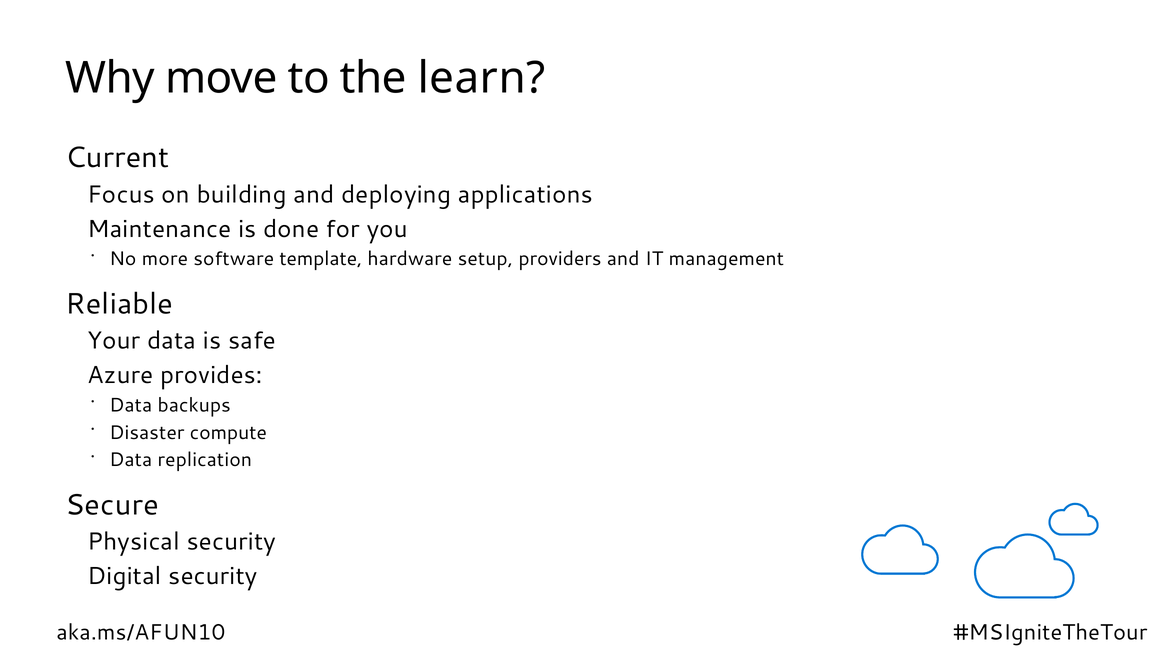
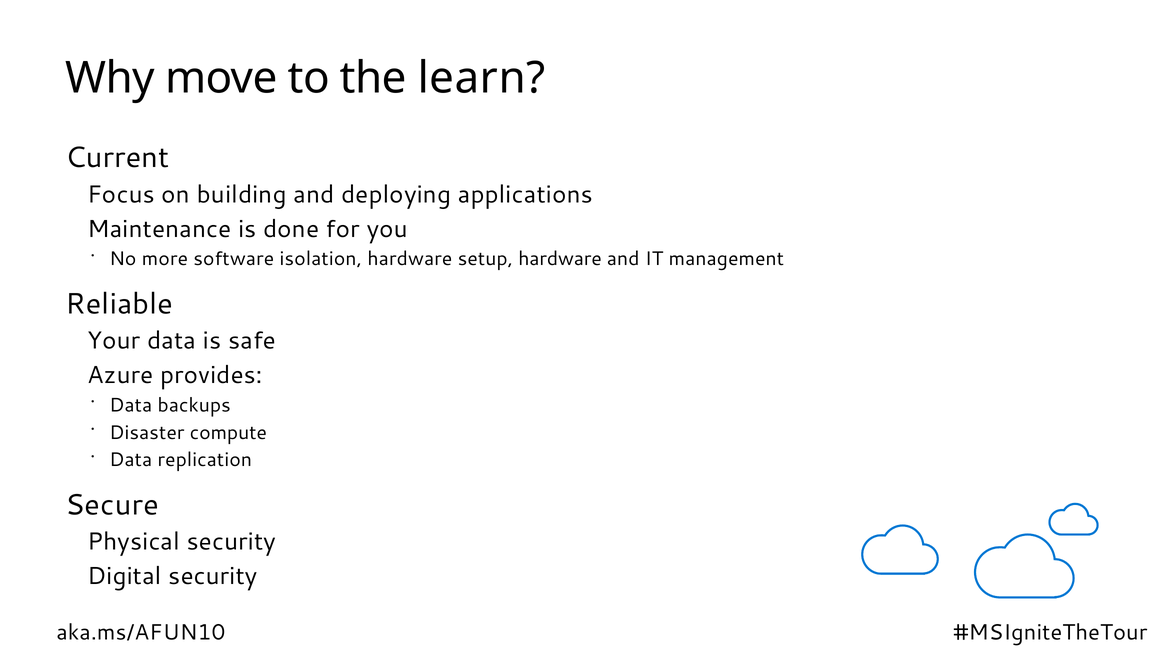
template: template -> isolation (321, 259)
setup providers: providers -> hardware (560, 259)
